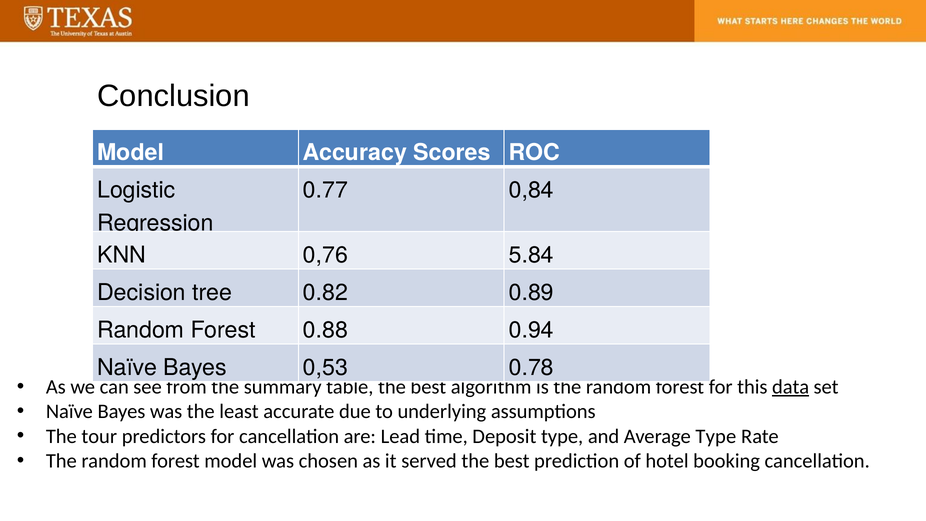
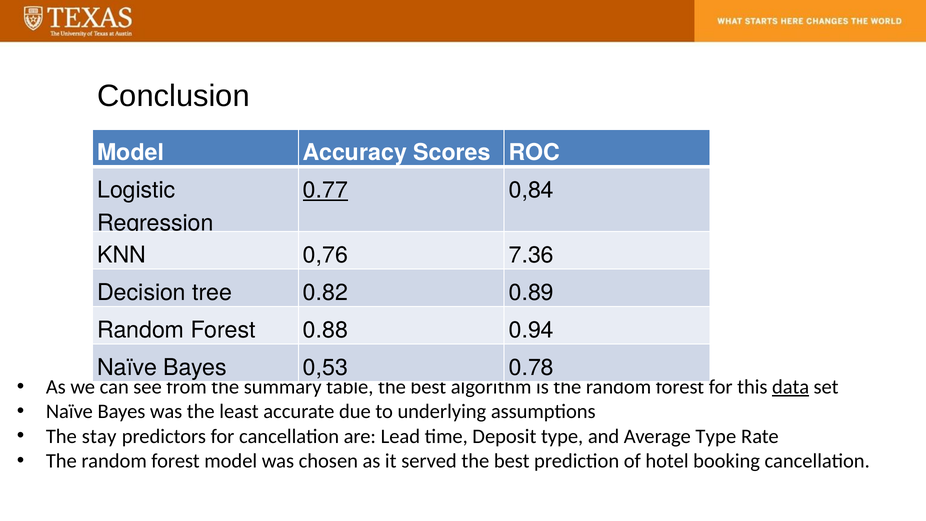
0.77 underline: none -> present (325, 190)
5.84: 5.84 -> 7.36 (531, 255)
tour: tour -> stay (99, 436)
